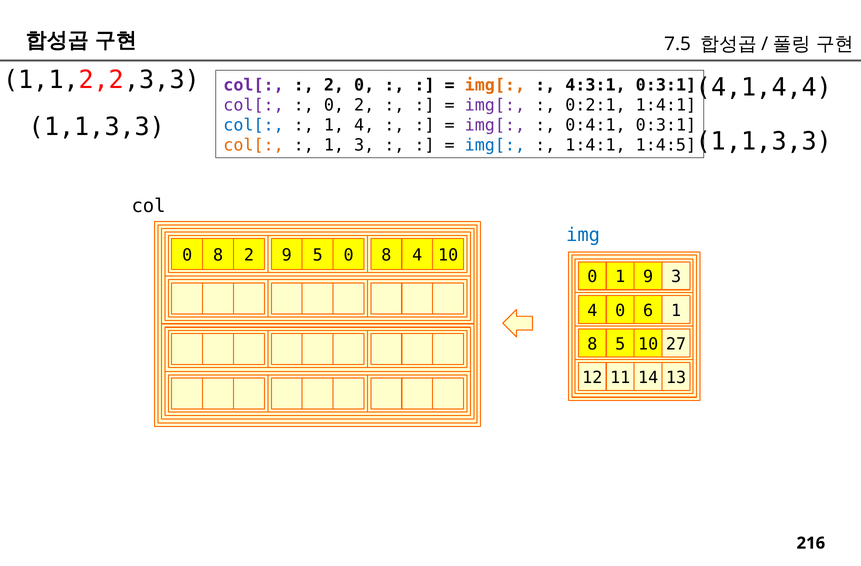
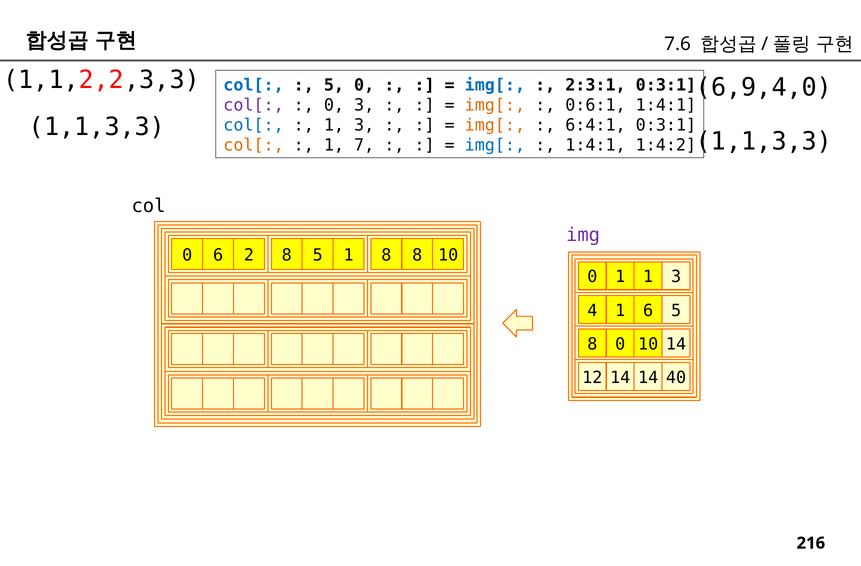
7.5: 7.5 -> 7.6 (678, 44)
4,1,4,4: 4,1,4,4 -> 6,9,4,0 (764, 87)
col[ colour: purple -> blue (254, 85)
2: 2 -> 5 (334, 85)
img[ colour: orange -> blue (495, 85)
4:3:1: 4:3:1 -> 2:3:1 (595, 85)
0 2: 2 -> 3 (364, 105)
img[ colour: purple -> orange (495, 105)
0:2:1: 0:2:1 -> 0:6:1 (595, 105)
4: 4 -> 3 (364, 125)
img[ colour: purple -> orange (495, 125)
0:4:1: 0:4:1 -> 6:4:1 (595, 125)
1 3: 3 -> 7 (364, 145)
1:4:5: 1:4:5 -> 1:4:2 (666, 145)
img colour: blue -> purple (583, 235)
8: 8 -> 6 (218, 255)
2 9: 9 -> 8 (287, 255)
5 0: 0 -> 1 (349, 255)
8 4: 4 -> 8 (417, 255)
1 9: 9 -> 1 (648, 277)
4 0: 0 -> 1 (620, 310)
6 1: 1 -> 5 (676, 310)
8 5: 5 -> 0 (620, 344)
10 27: 27 -> 14 (676, 344)
12 11: 11 -> 14 (620, 377)
13: 13 -> 40 (676, 377)
